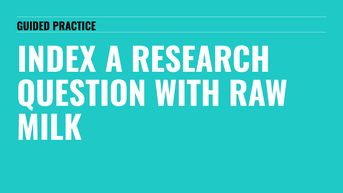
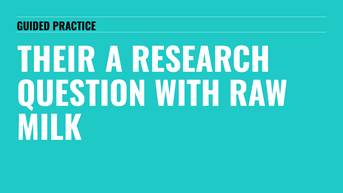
INDEX: INDEX -> THEIR (57, 61)
